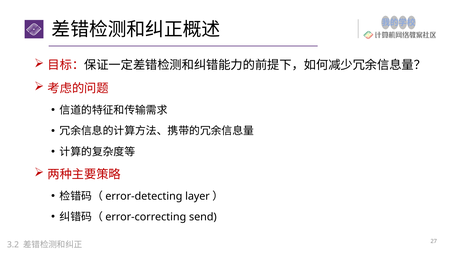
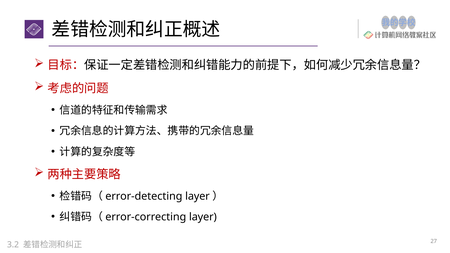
send: send -> layer (203, 217)
